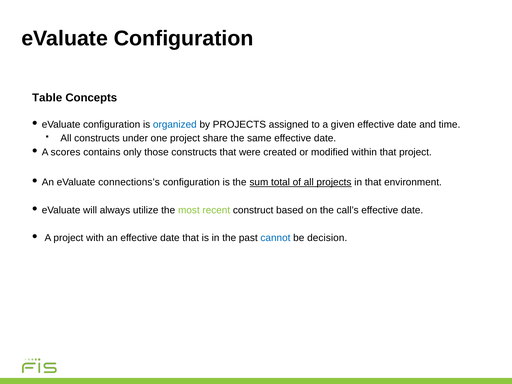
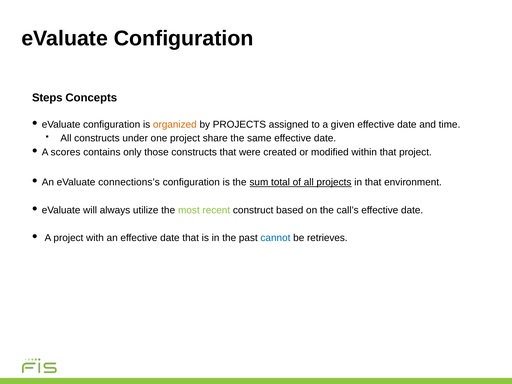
Table: Table -> Steps (47, 98)
organized colour: blue -> orange (175, 124)
decision: decision -> retrieves (327, 238)
